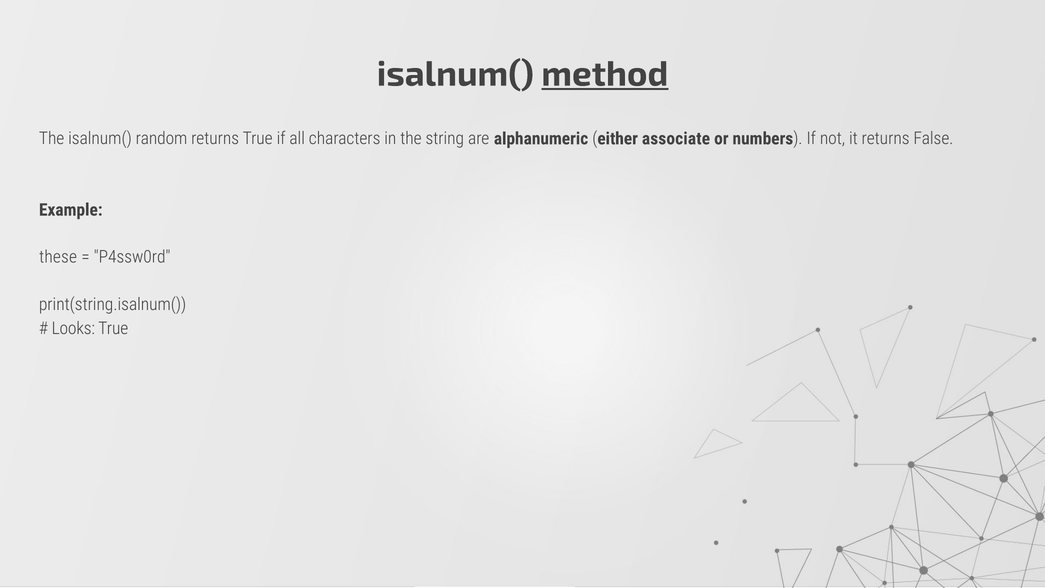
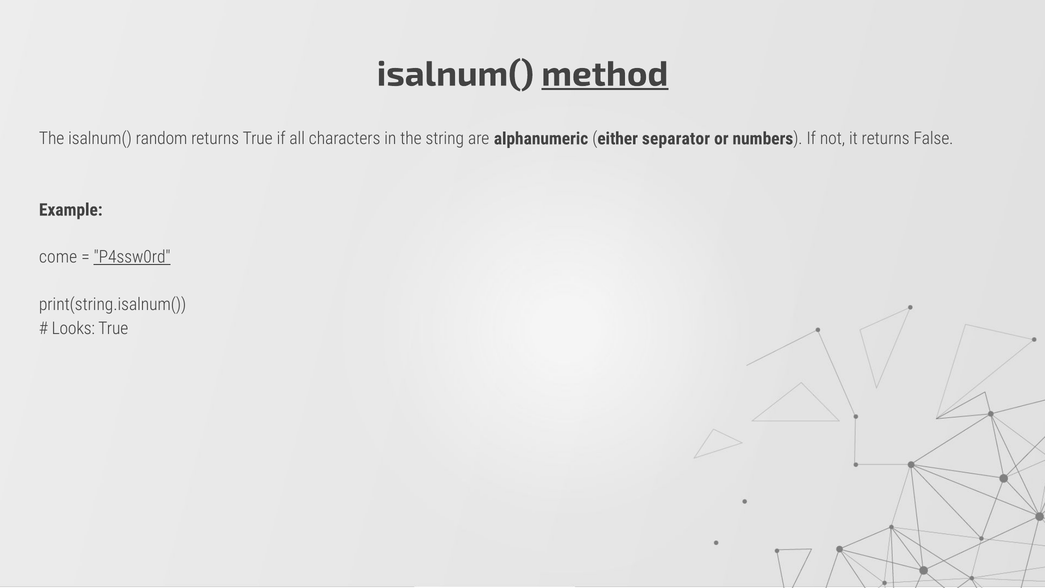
associate: associate -> separator (676, 139)
these: these -> come (58, 257)
P4ssw0rd underline: none -> present (132, 257)
